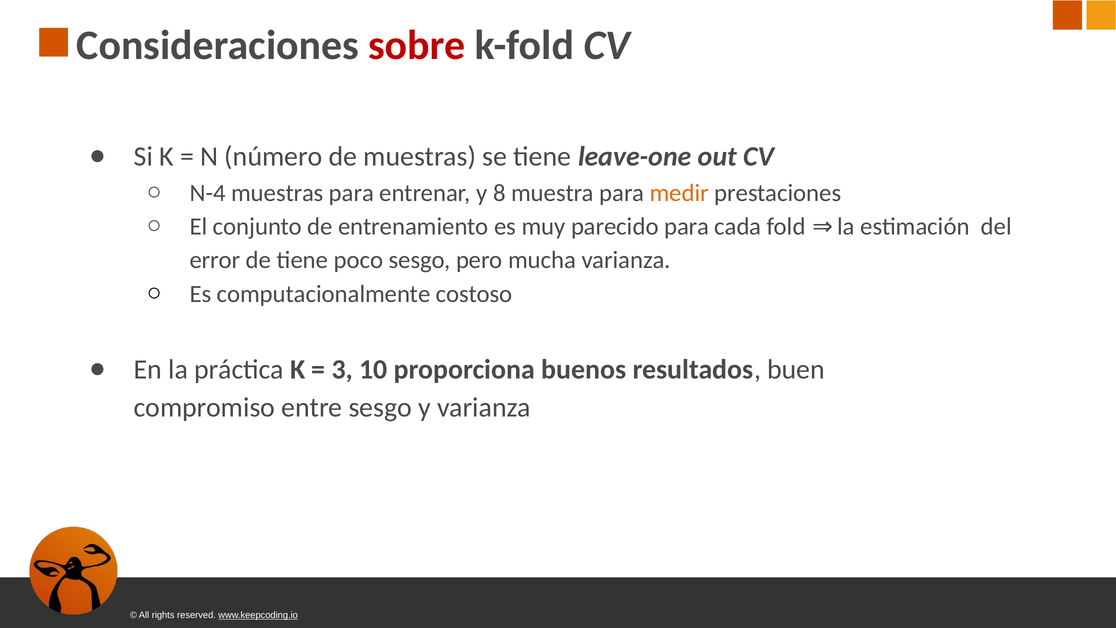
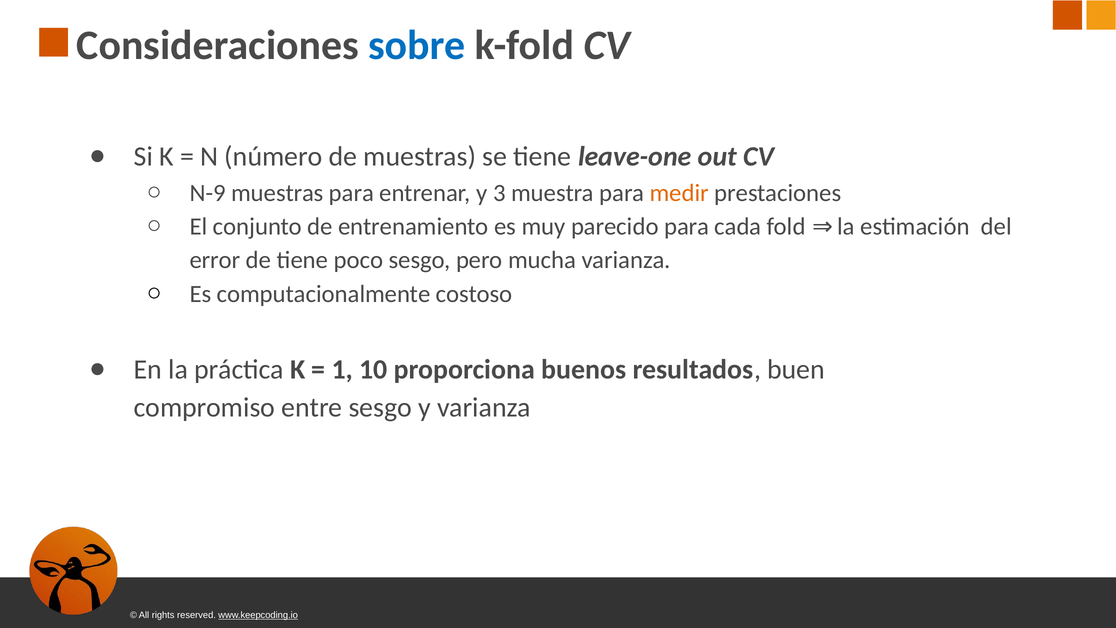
sobre colour: red -> blue (417, 45)
N-4: N-4 -> N-9 (208, 193)
8: 8 -> 3 (499, 193)
3: 3 -> 1 (342, 369)
